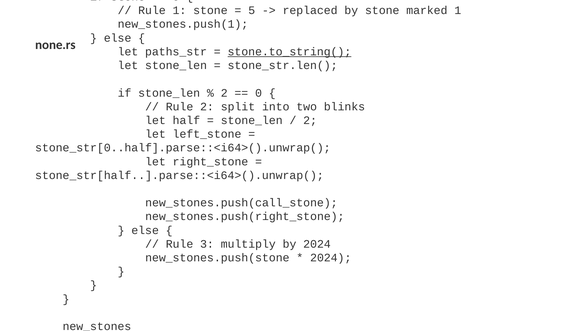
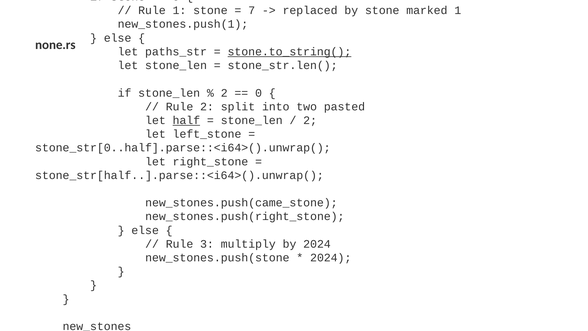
5: 5 -> 7 (252, 10)
two blinks: blinks -> pasted (344, 107)
half underline: none -> present (186, 120)
new_stones.push(call_stone: new_stones.push(call_stone -> new_stones.push(came_stone (241, 203)
